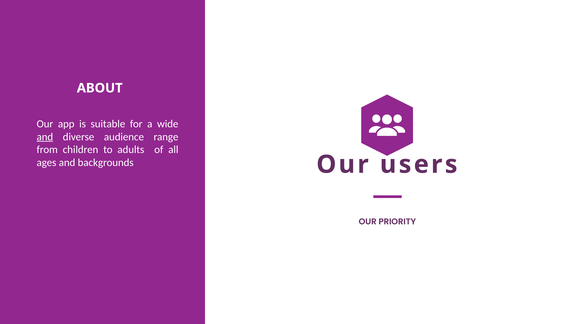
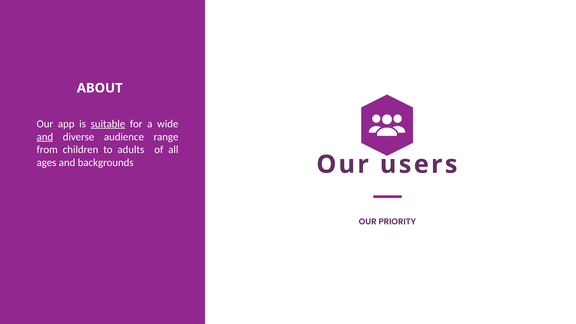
suitable underline: none -> present (108, 124)
